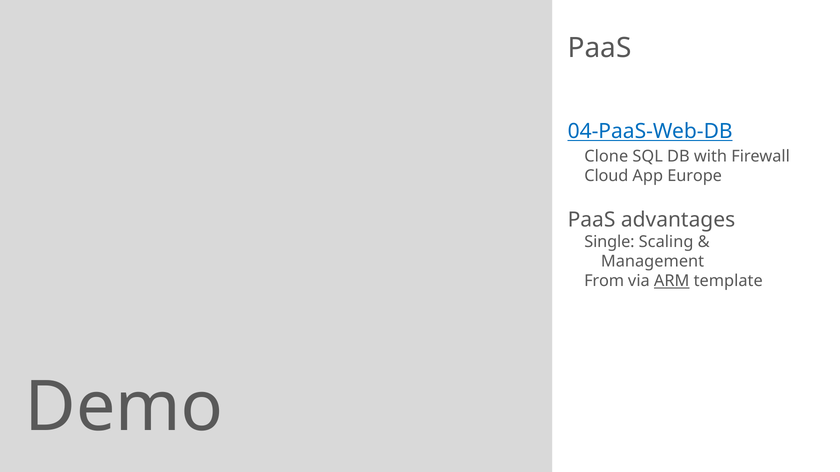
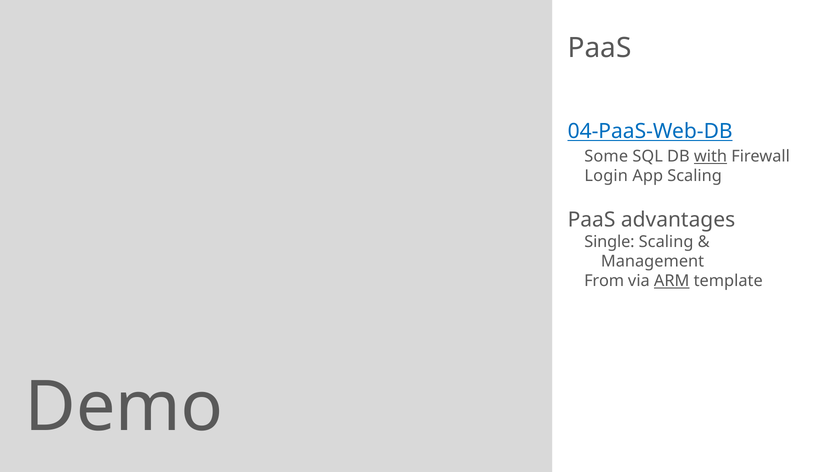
Clone: Clone -> Some (606, 157)
with underline: none -> present (710, 157)
Cloud: Cloud -> Login (606, 176)
App Europe: Europe -> Scaling (695, 176)
